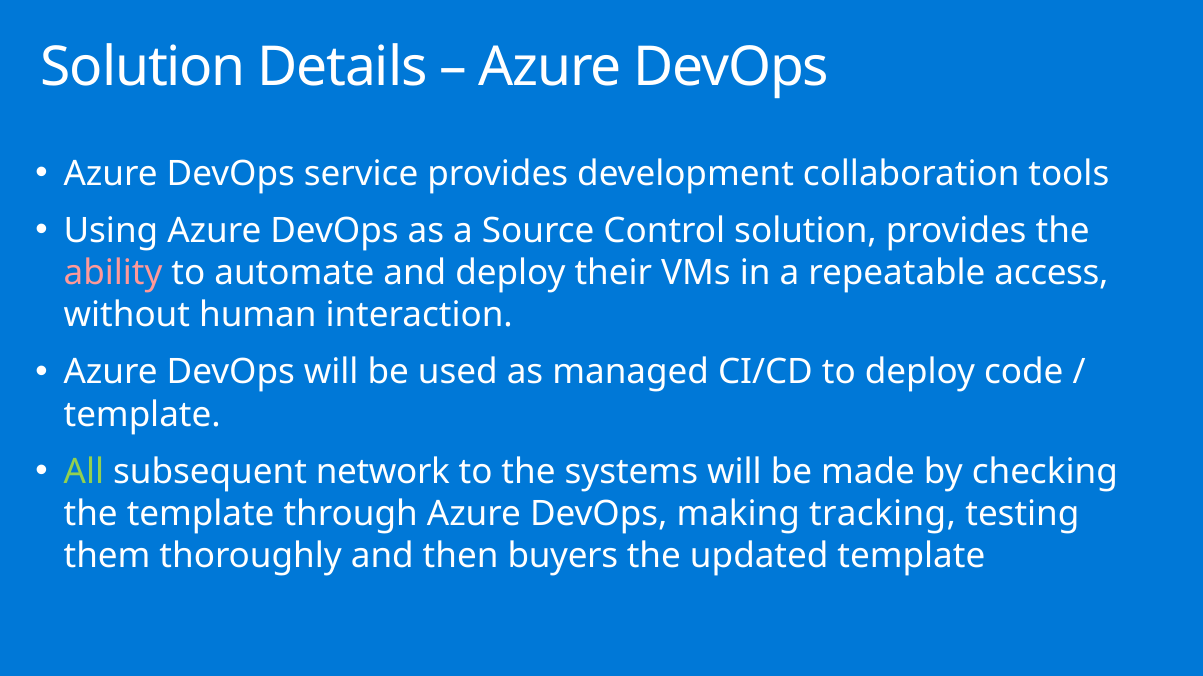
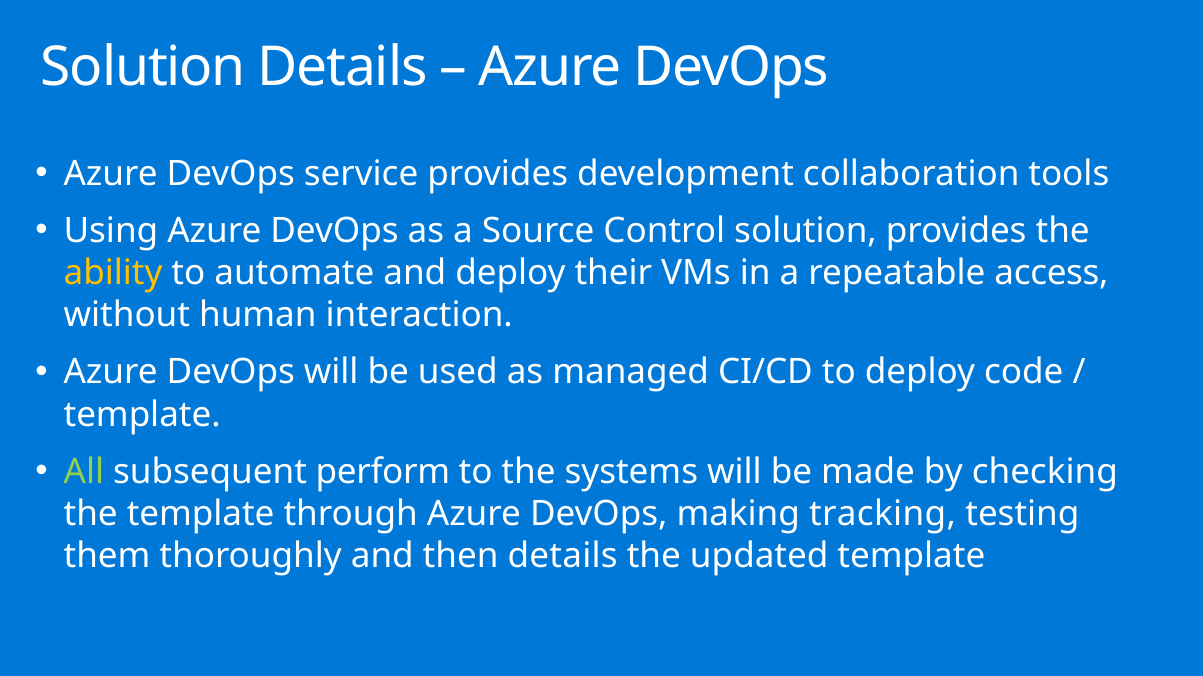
ability colour: pink -> yellow (113, 273)
network: network -> perform (383, 472)
then buyers: buyers -> details (563, 556)
